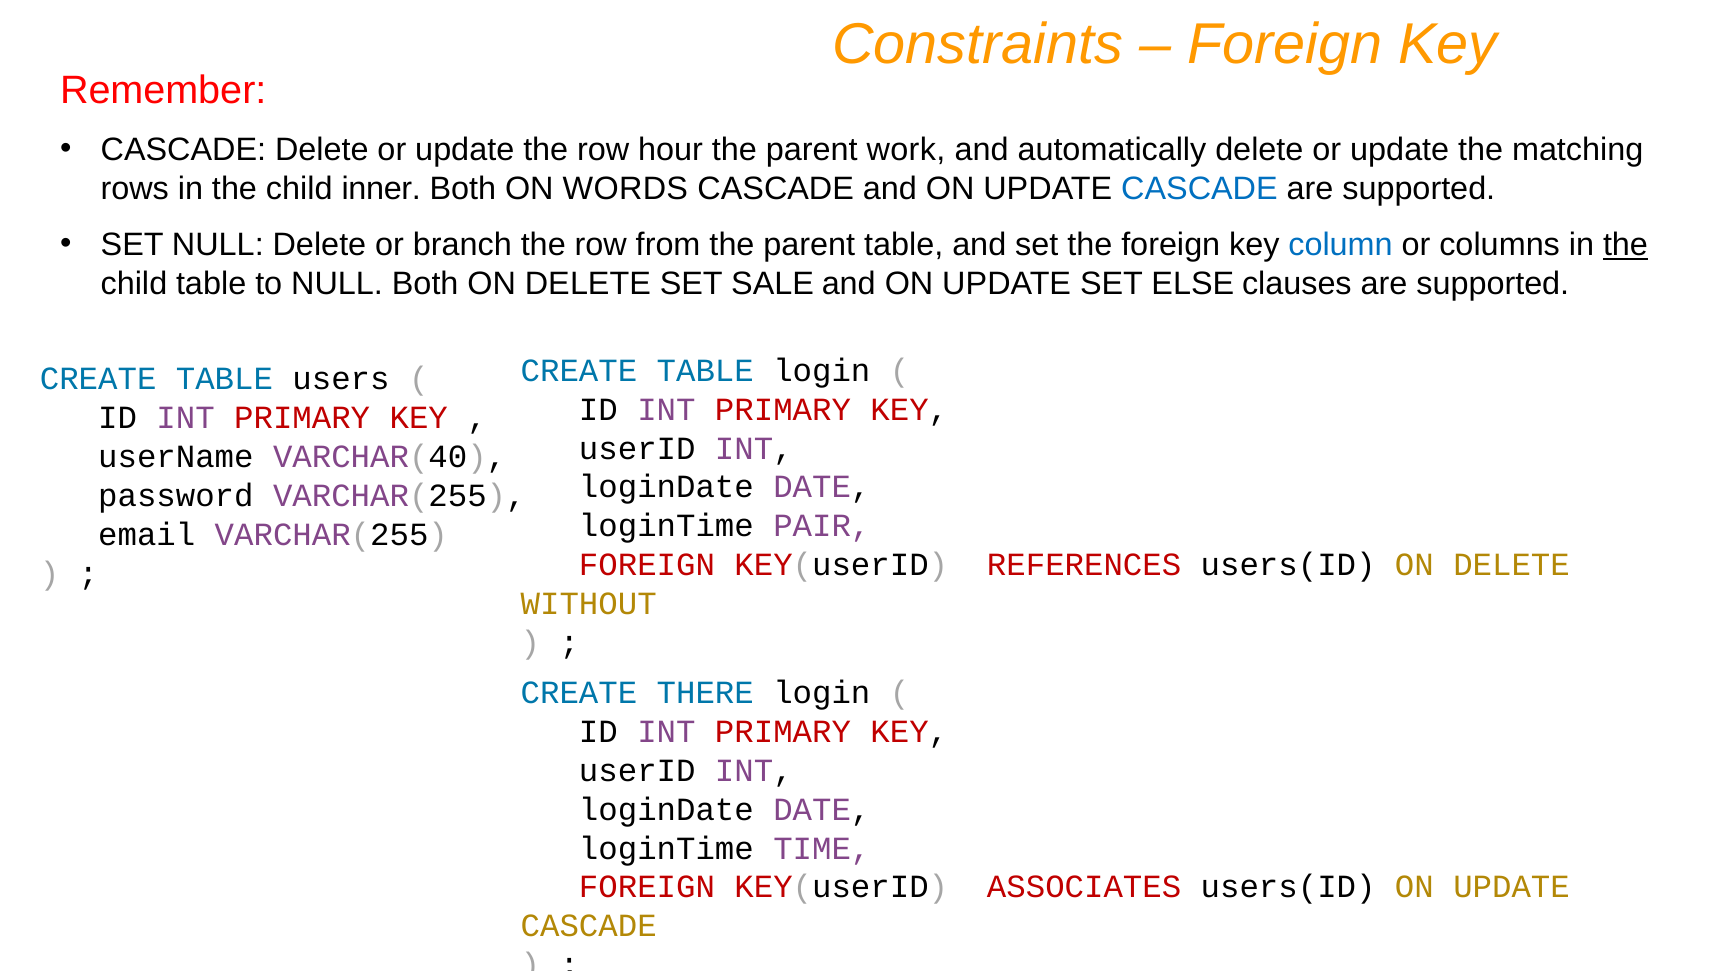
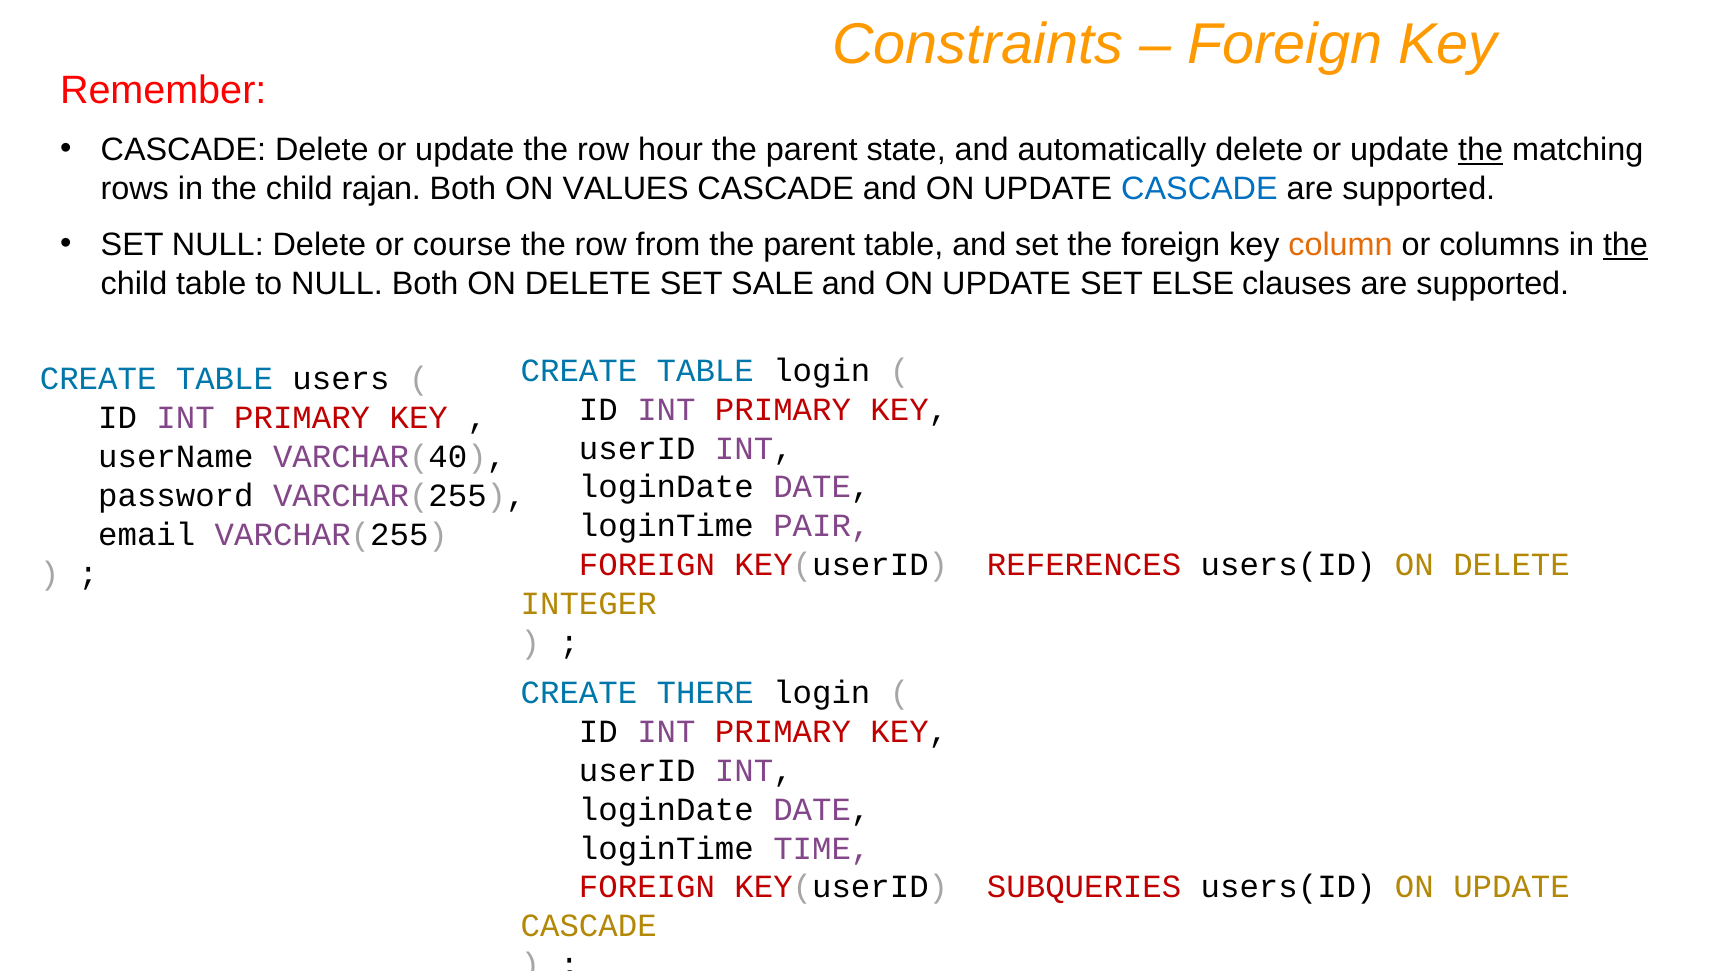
work: work -> state (906, 150)
the underline: none -> present (1481, 150)
inner: inner -> rajan (381, 189)
WORDS: WORDS -> VALUES (626, 189)
branch: branch -> course (462, 245)
column colour: blue -> orange (1341, 245)
WITHOUT: WITHOUT -> INTEGER (589, 604)
ASSOCIATES: ASSOCIATES -> SUBQUERIES (1084, 888)
